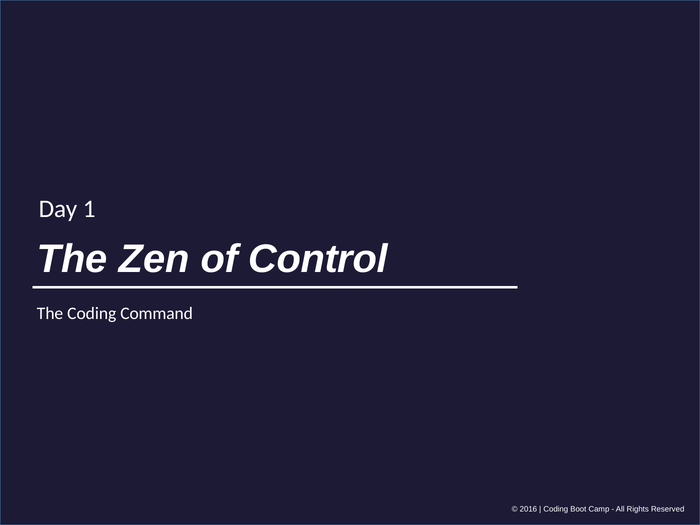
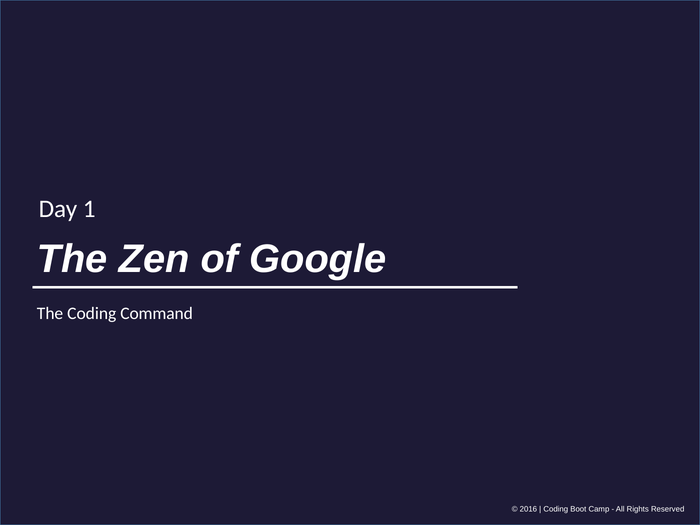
Control: Control -> Google (318, 259)
